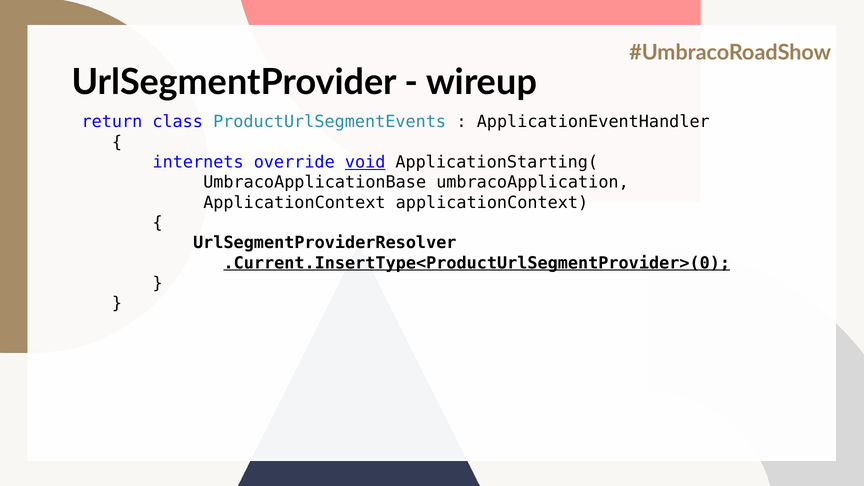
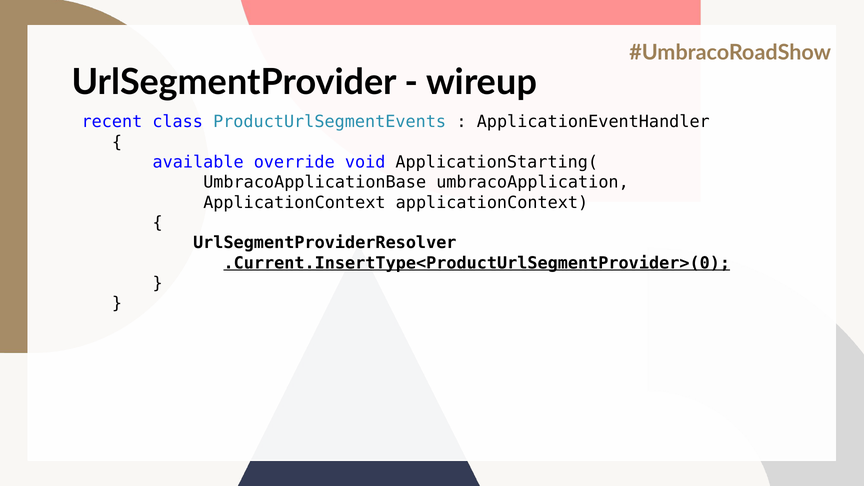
return: return -> recent (112, 122)
internets: internets -> available (198, 162)
void underline: present -> none (365, 162)
